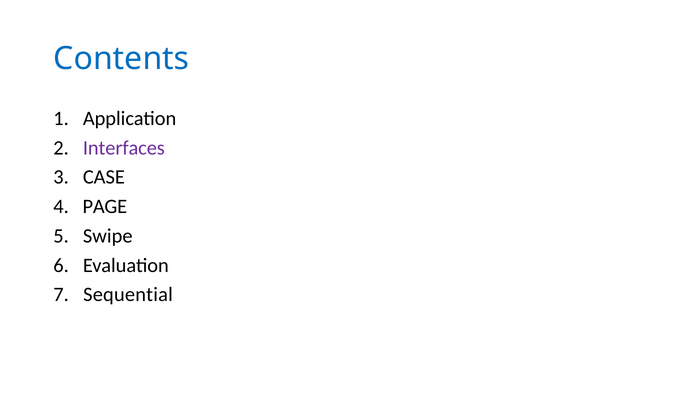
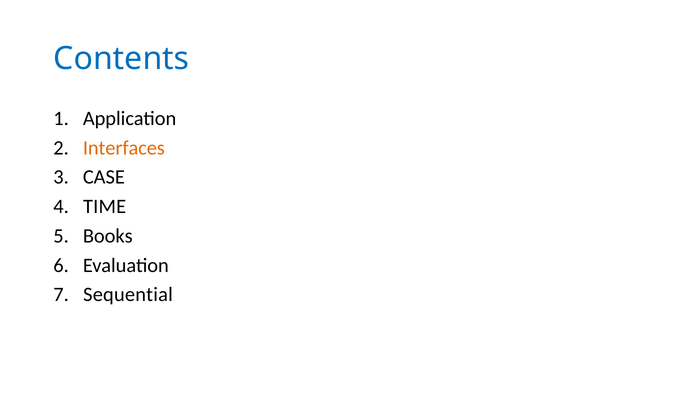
Interfaces colour: purple -> orange (124, 148)
PAGE: PAGE -> TIME (105, 206)
Swipe: Swipe -> Books (108, 236)
